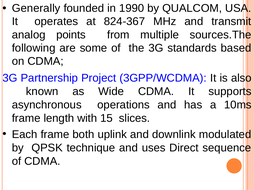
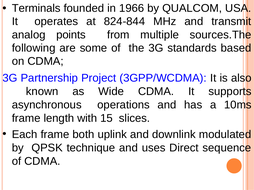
Generally: Generally -> Terminals (36, 8)
1990: 1990 -> 1966 (132, 8)
824-367: 824-367 -> 824-844 (124, 22)
